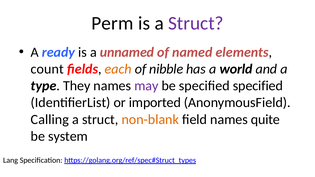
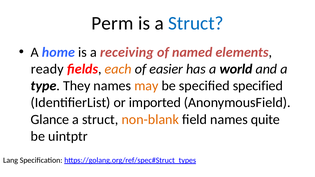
Struct colour: purple -> blue (196, 23)
ready: ready -> home (58, 52)
unnamed: unnamed -> receiving (127, 52)
count: count -> ready (47, 69)
nibble: nibble -> easier (166, 69)
may colour: purple -> orange (146, 86)
Calling: Calling -> Glance (50, 120)
system: system -> uintptr (68, 136)
